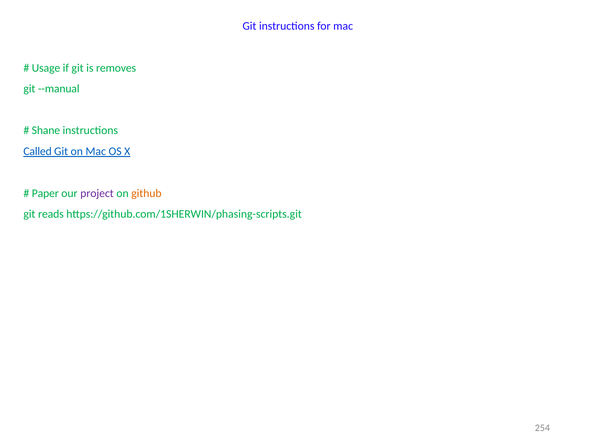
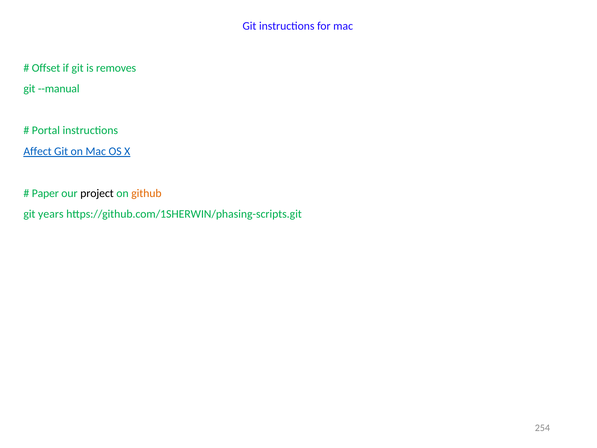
Usage: Usage -> Offset (46, 68)
Shane: Shane -> Portal (46, 130)
Called: Called -> Affect (38, 151)
project colour: purple -> black (97, 193)
reads: reads -> years (51, 214)
